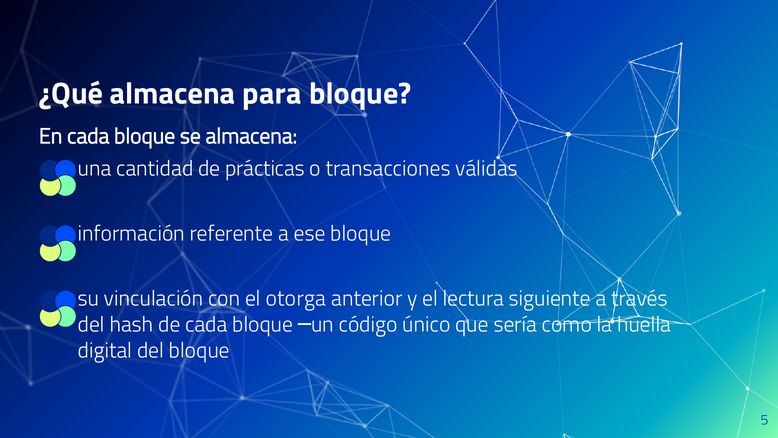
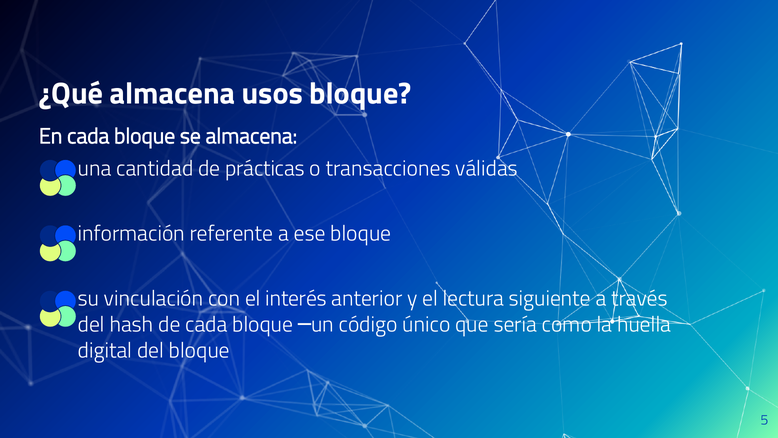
para: para -> usos (272, 94)
otorga: otorga -> interés (296, 298)
